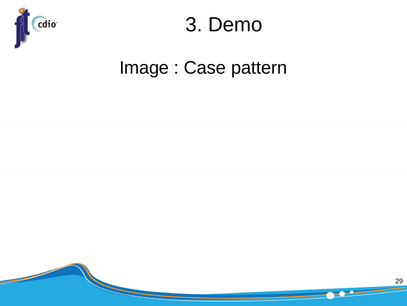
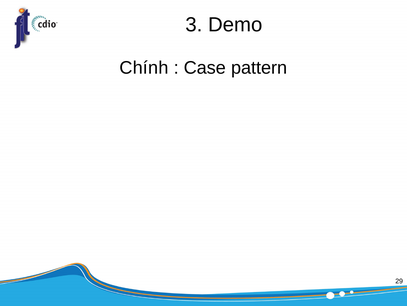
Image: Image -> Chính (144, 68)
